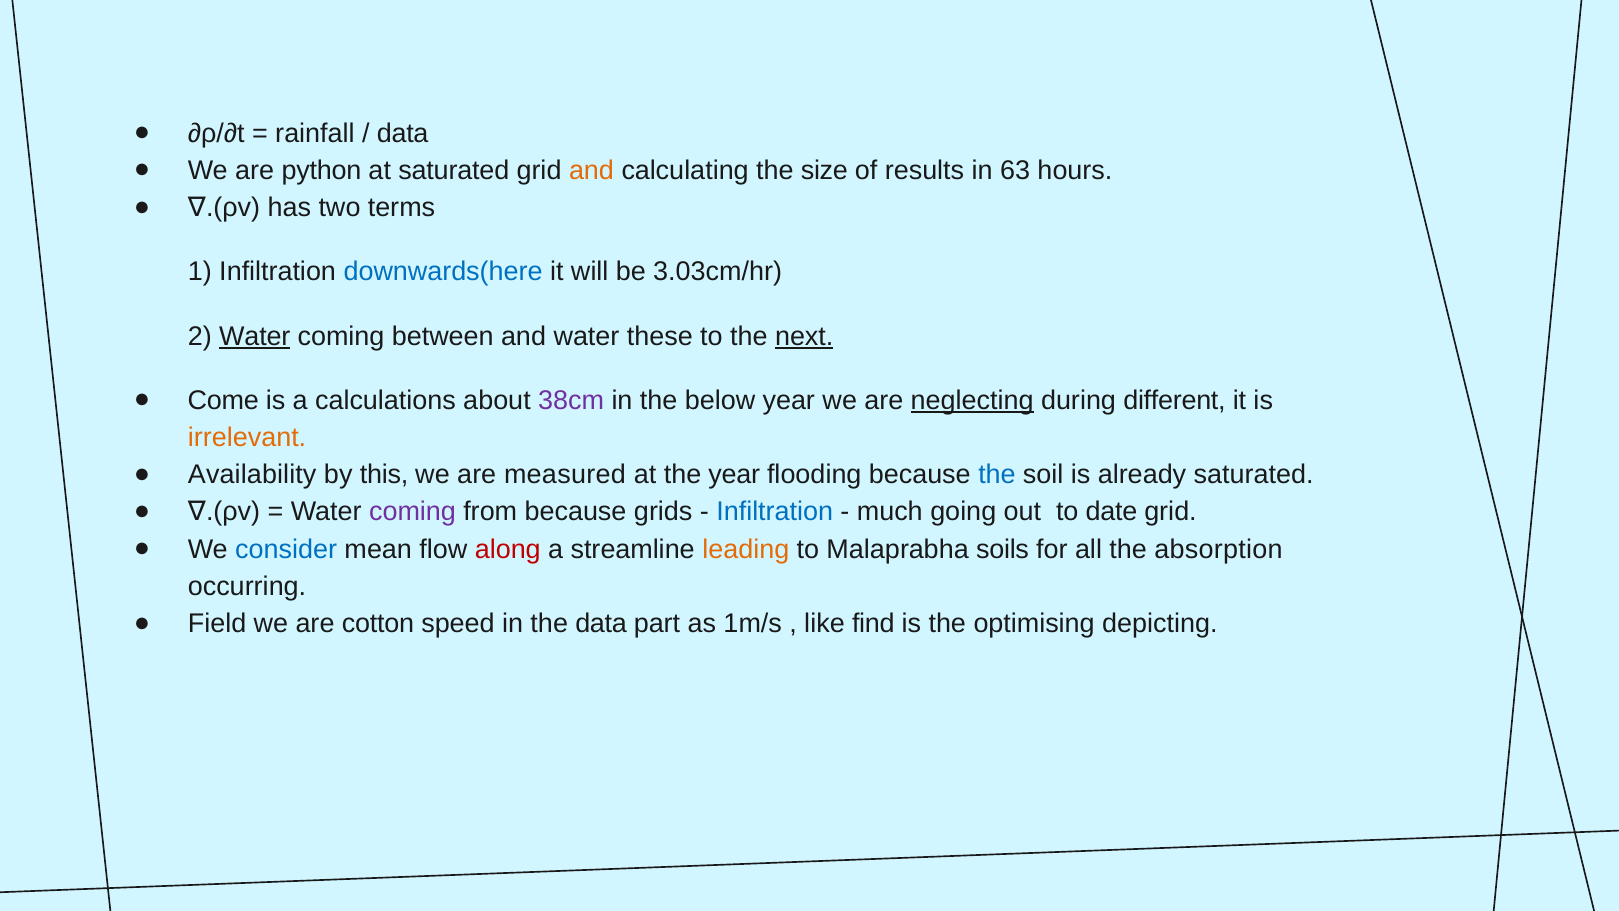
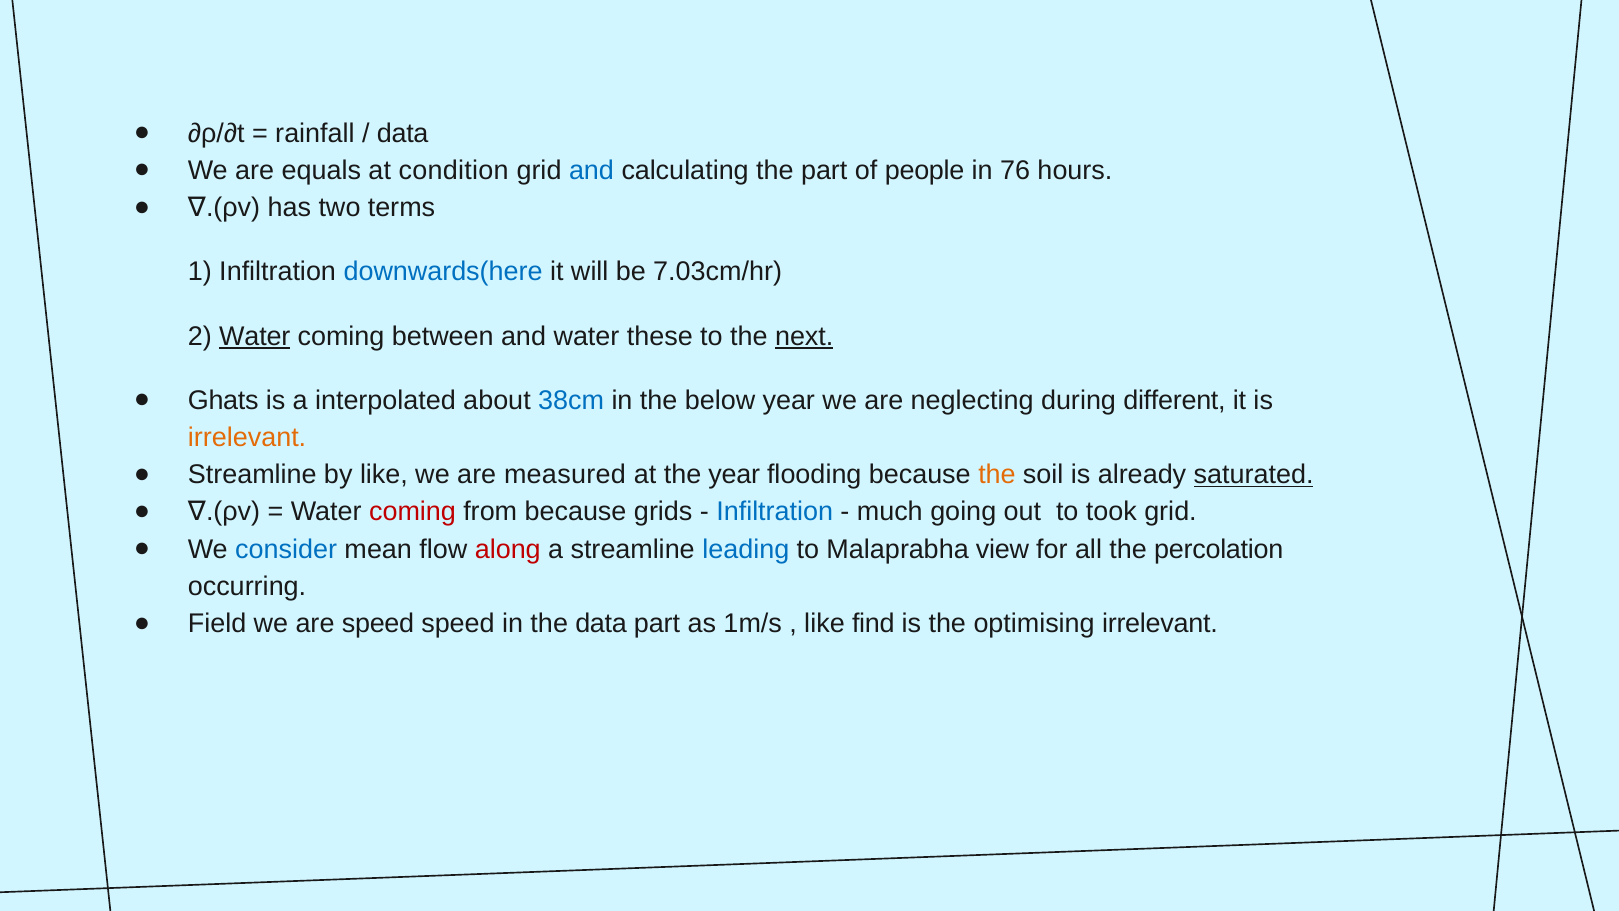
python: python -> equals (321, 170)
at saturated: saturated -> condition (454, 170)
and colour: orange -> blue (591, 170)
the size: size -> part (824, 170)
results: results -> people (925, 170)
63: 63 -> 76 (1015, 170)
3.03cm/hr: 3.03cm/hr -> 7.03cm/hr (718, 272)
Come: Come -> Ghats (223, 400)
calculations: calculations -> interpolated (385, 400)
38cm colour: purple -> blue (571, 400)
neglecting underline: present -> none (972, 400)
Availability: Availability -> Streamline (252, 475)
by this: this -> like (384, 475)
the colour: blue -> orange (997, 475)
saturated underline: none -> present (1254, 475)
coming colour: purple -> red (413, 512)
date: date -> took (1111, 512)
leading colour: orange -> blue (746, 549)
soils: soils -> view (1003, 549)
absorption: absorption -> percolation (1219, 549)
are cotton: cotton -> speed (378, 624)
optimising depicting: depicting -> irrelevant (1160, 624)
